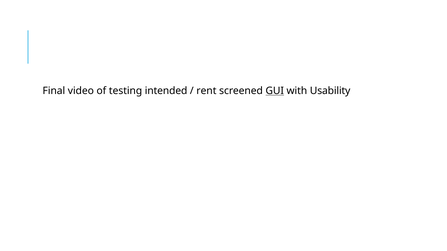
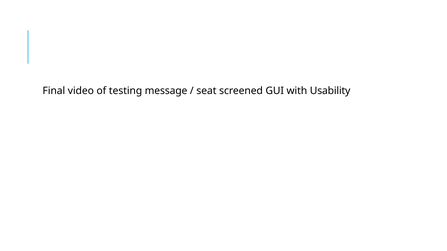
intended: intended -> message (166, 91)
rent: rent -> seat (206, 91)
GUI underline: present -> none (275, 91)
